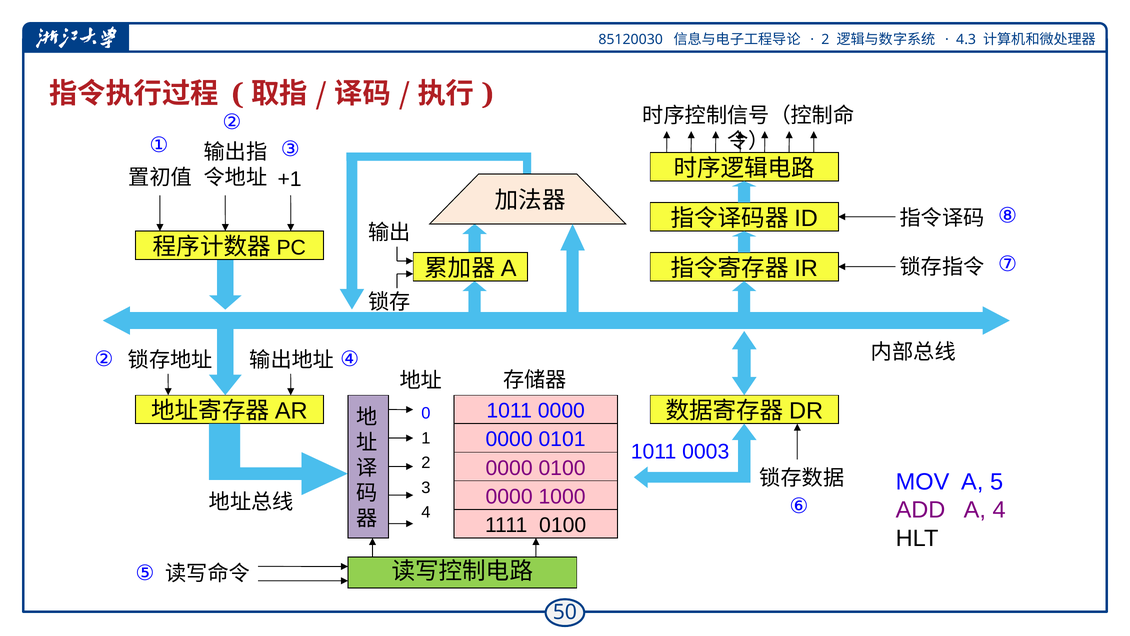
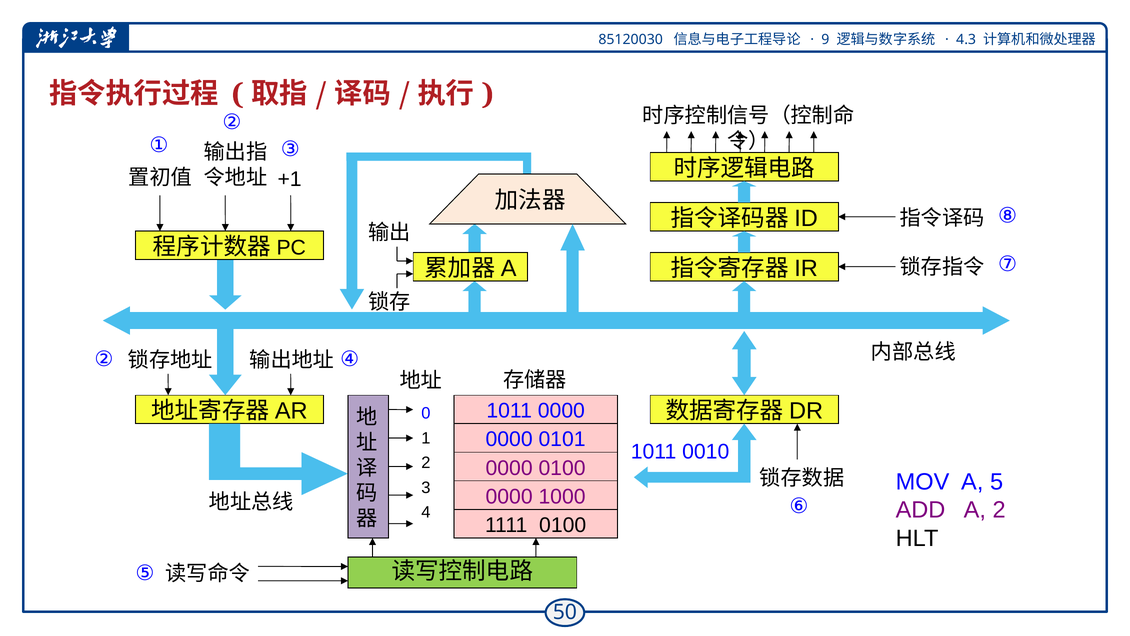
2: 2 -> 9 (825, 39)
0003: 0003 -> 0010 (706, 451)
A 4: 4 -> 2 (999, 510)
